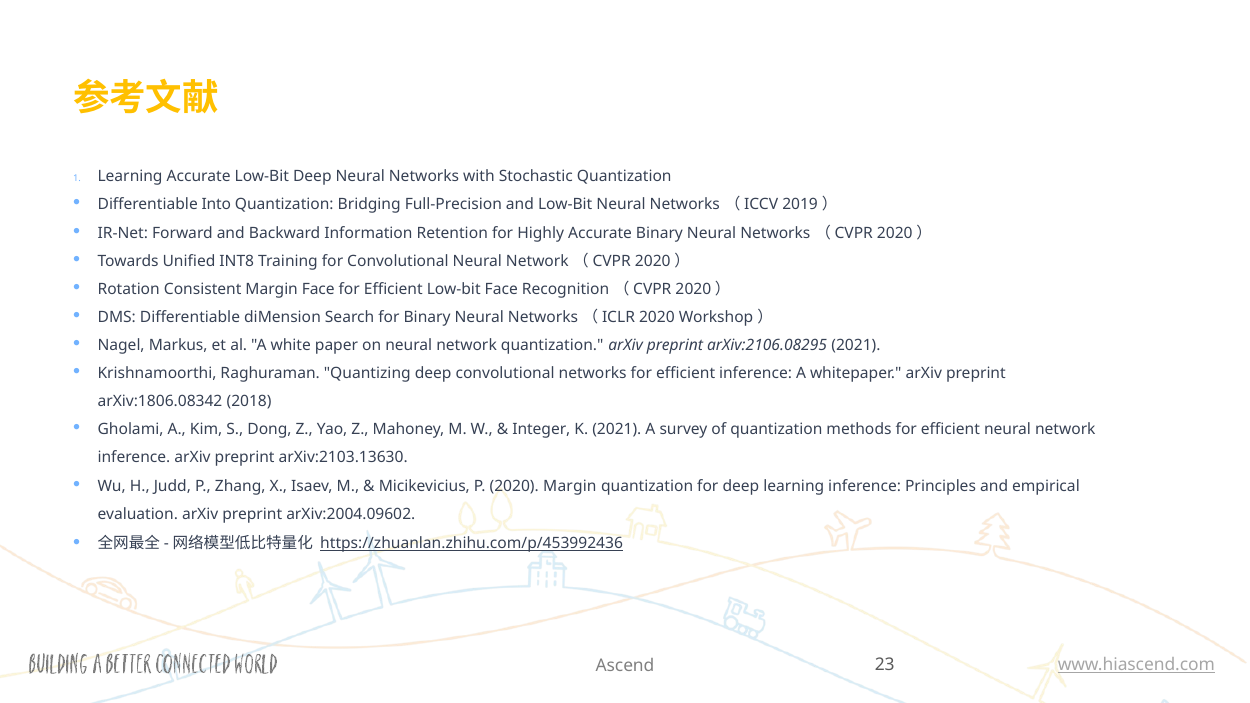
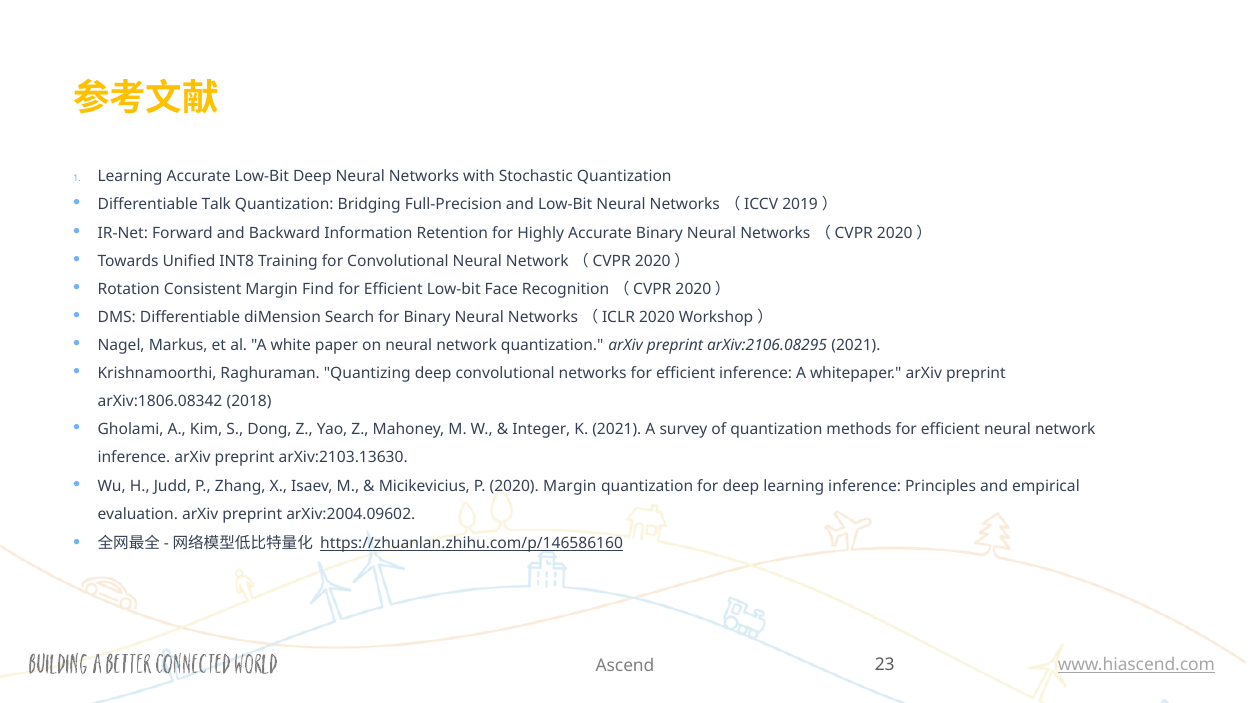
Into: Into -> Talk (216, 205)
Margin Face: Face -> Find (318, 289)
https://zhuanlan.zhihu.com/p/453992436: https://zhuanlan.zhihu.com/p/453992436 -> https://zhuanlan.zhihu.com/p/146586160 (472, 543)
